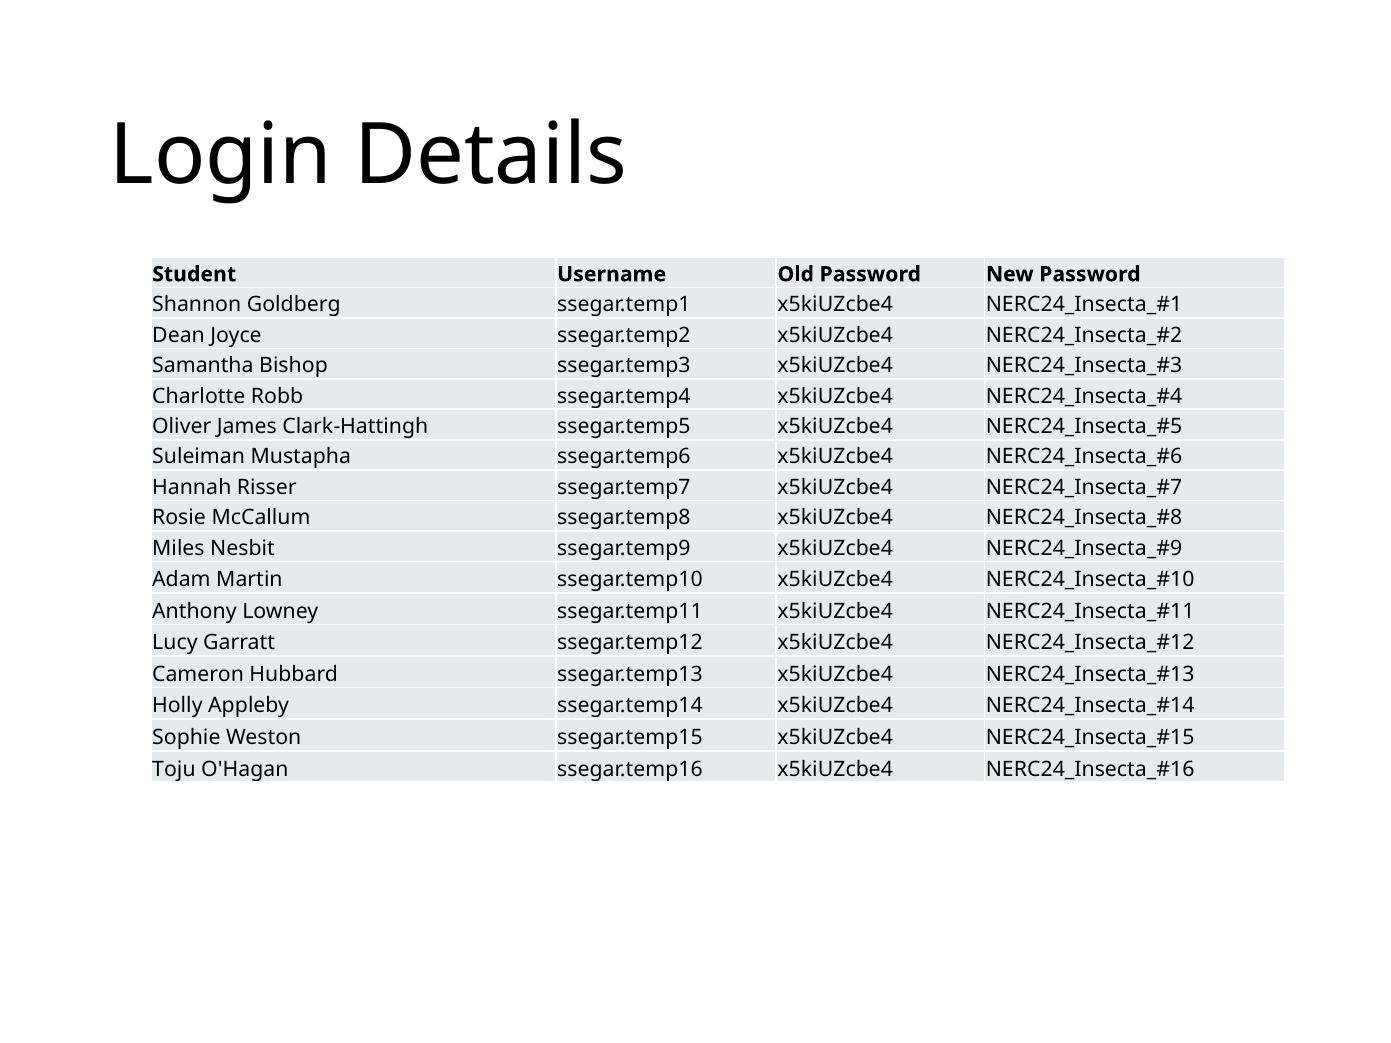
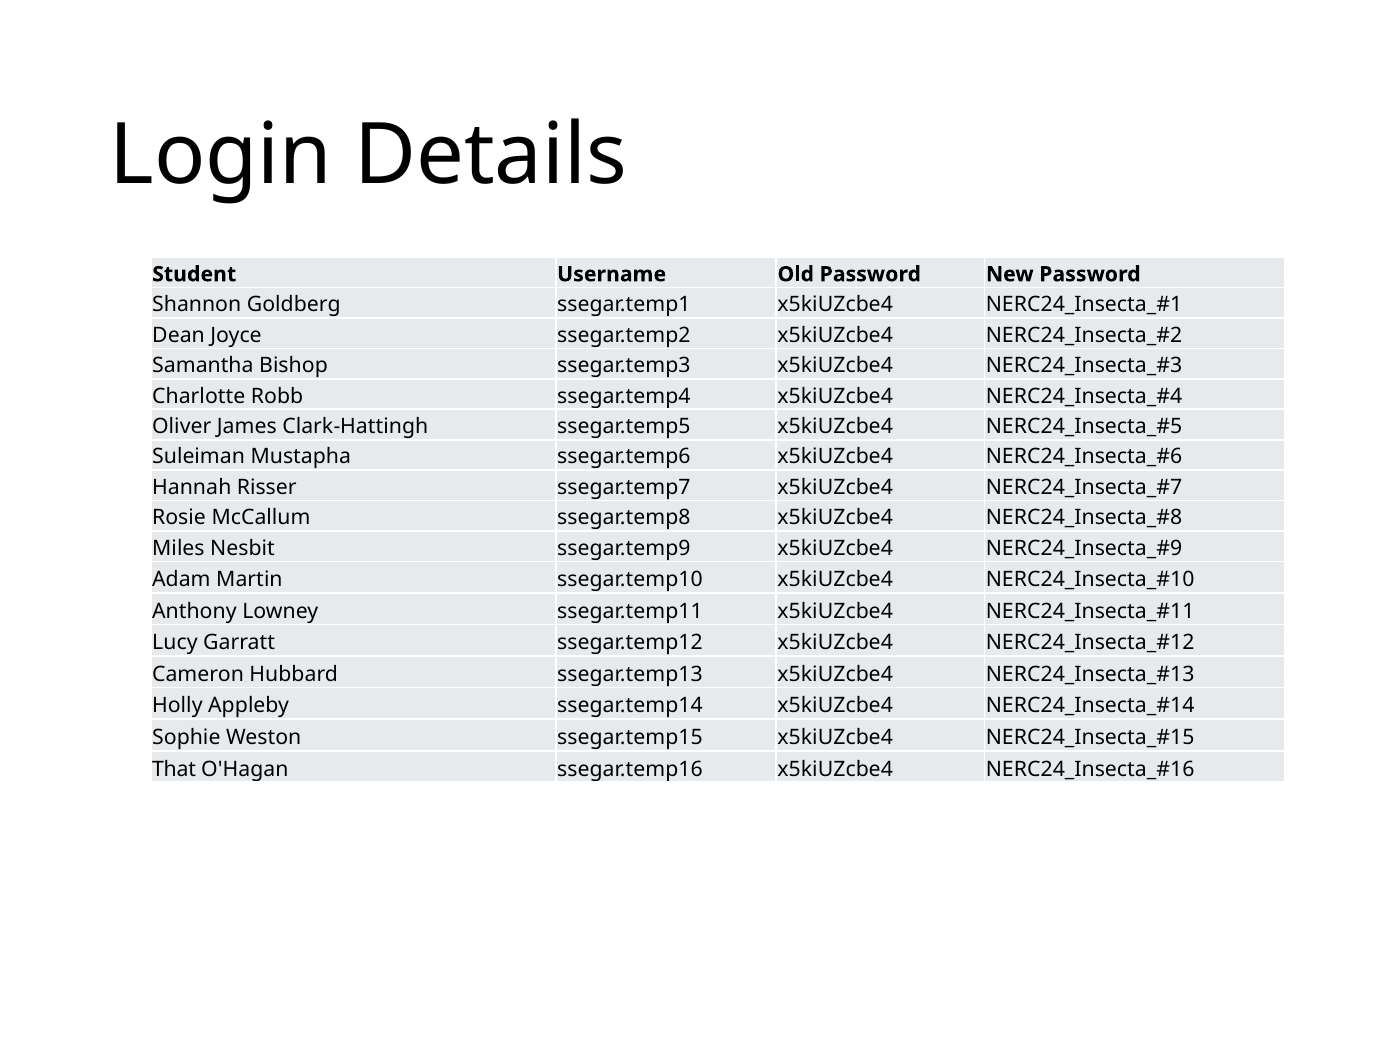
Toju: Toju -> That (174, 769)
